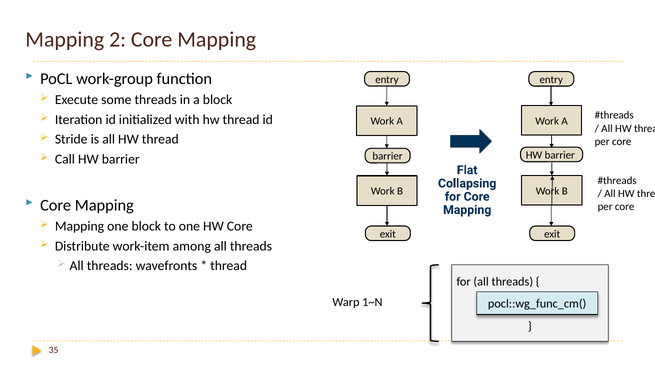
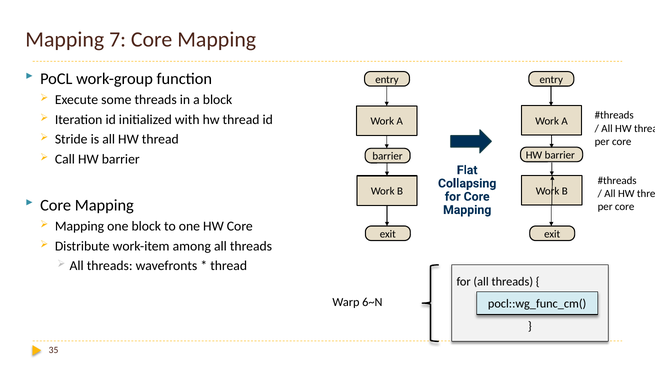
2: 2 -> 7 (118, 40)
1~N: 1~N -> 6~N (372, 303)
